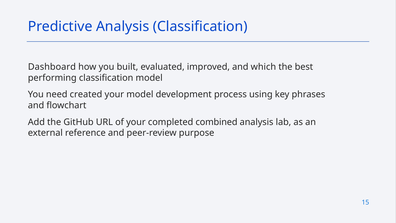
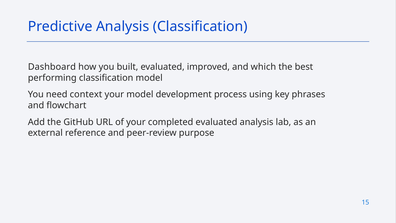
created: created -> context (86, 94)
completed combined: combined -> evaluated (216, 122)
